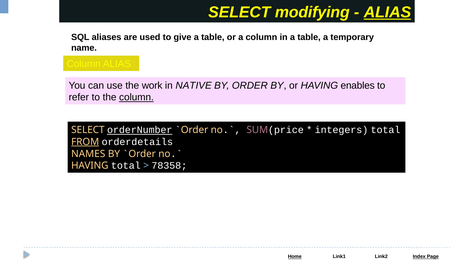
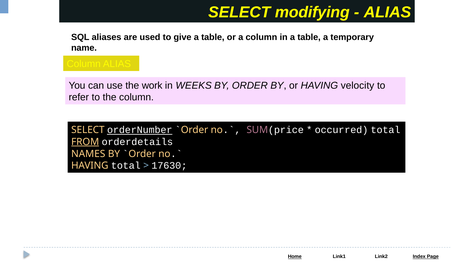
ALIAS underline: present -> none (387, 12)
NATIVE: NATIVE -> WEEKS (194, 85)
enables: enables -> velocity (358, 85)
column underline: present -> none (136, 97)
integers: integers -> occurred (341, 130)
78358: 78358 -> 17630 (169, 165)
